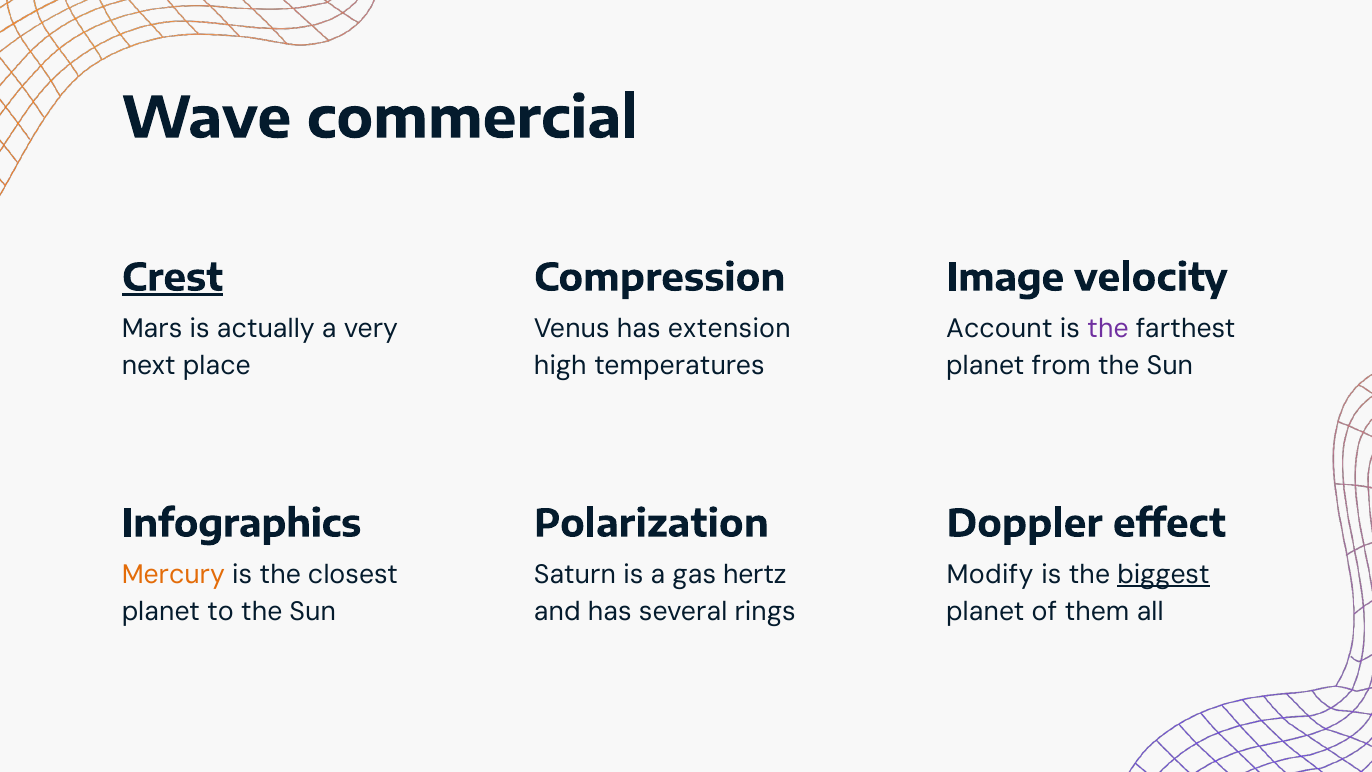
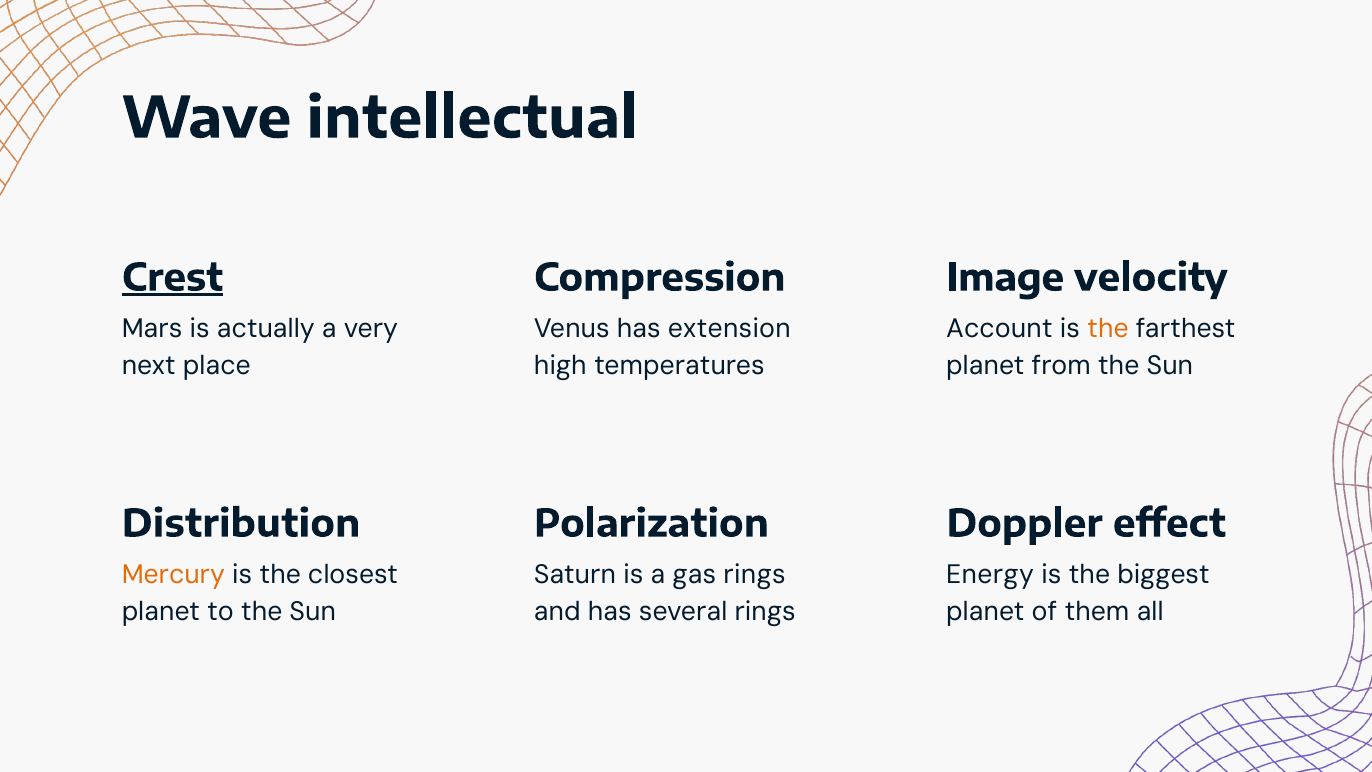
commercial: commercial -> intellectual (472, 119)
the colour: purple -> orange (1108, 329)
Infographics: Infographics -> Distribution (241, 524)
gas hertz: hertz -> rings (755, 575)
Modify: Modify -> Energy (990, 575)
biggest underline: present -> none (1164, 575)
